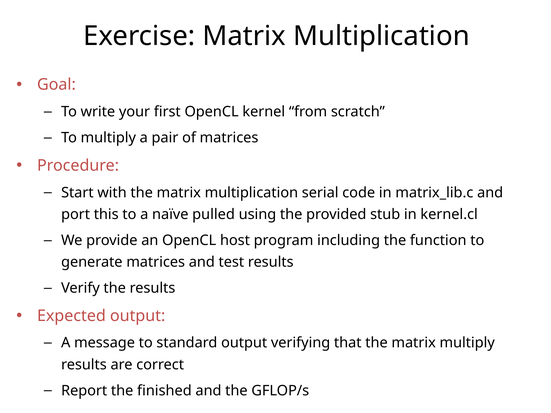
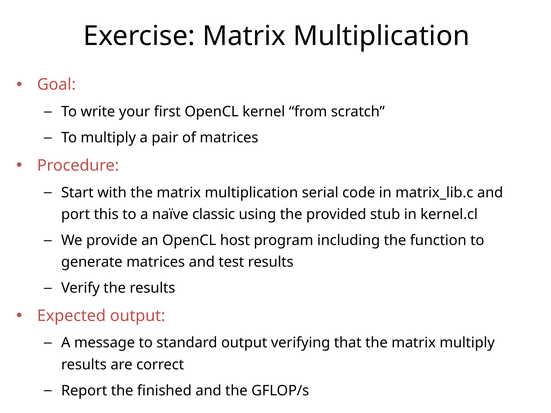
pulled: pulled -> classic (214, 214)
